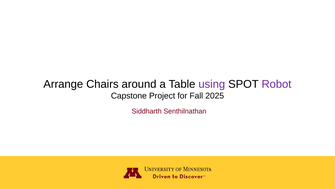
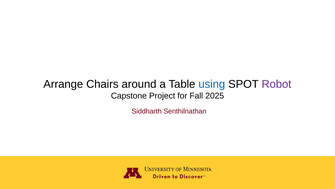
using colour: purple -> blue (212, 84)
